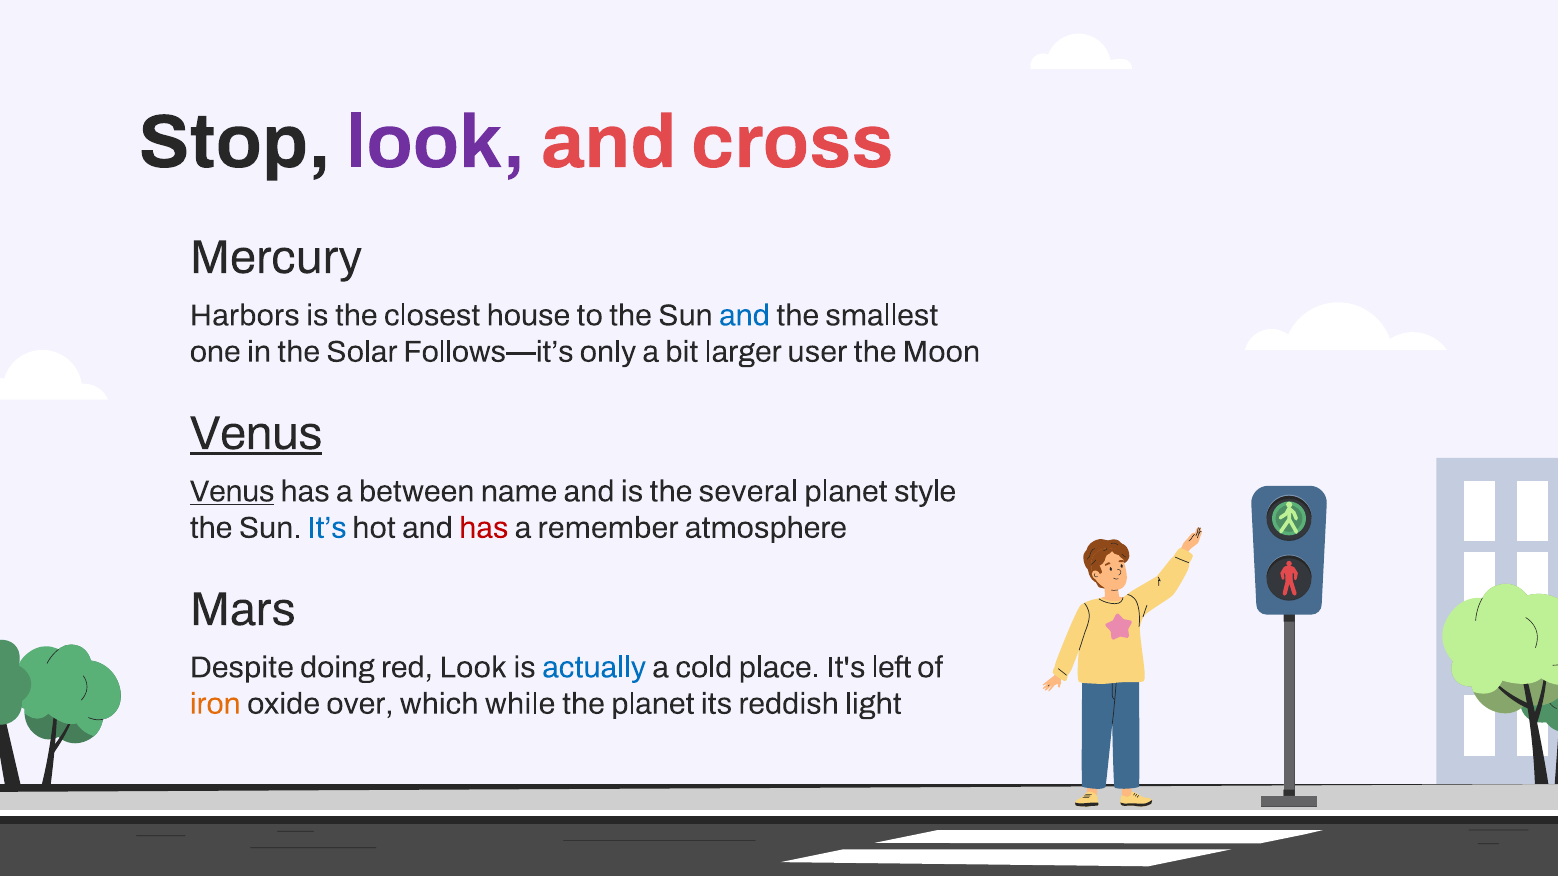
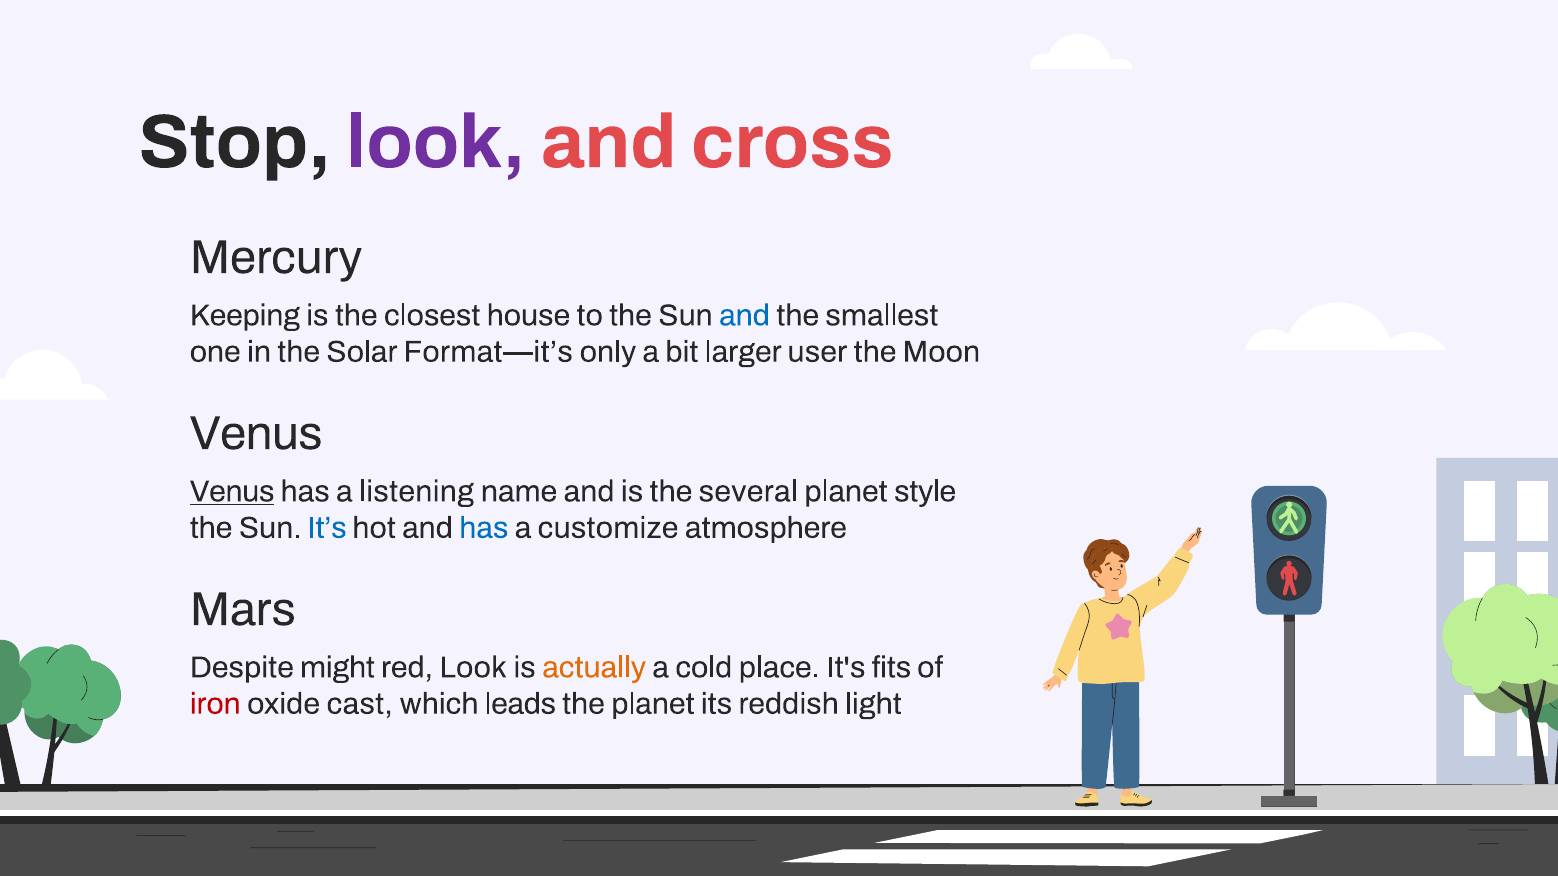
Harbors: Harbors -> Keeping (245, 316)
Follows—it’s: Follows—it’s -> Format—it’s (488, 352)
Venus underline: present -> none (256, 434)
between: between -> listening (417, 492)
has colour: red -> blue (484, 528)
remember: remember -> customize (608, 528)
doing: doing -> might (337, 668)
actually colour: blue -> orange (594, 668)
left: left -> fits (891, 668)
iron colour: orange -> red (215, 704)
over: over -> cast (360, 704)
while: while -> leads (520, 704)
